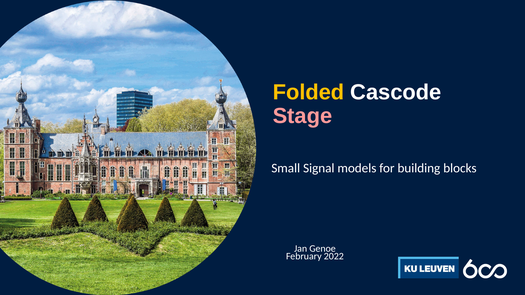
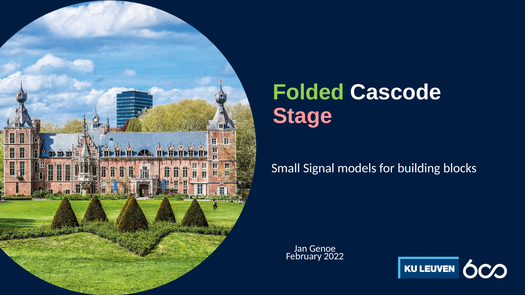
Folded colour: yellow -> light green (309, 92)
